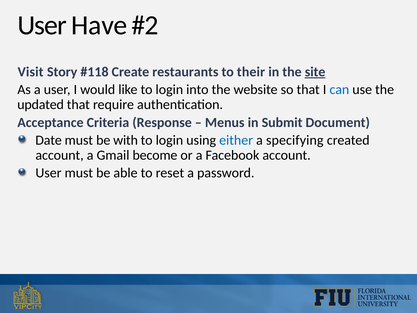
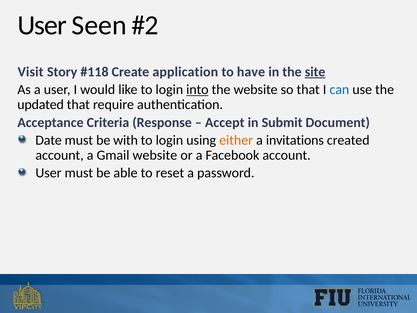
Have: Have -> Seen (99, 25)
restaurants: restaurants -> application (185, 72)
their: their -> have (251, 72)
into underline: none -> present (197, 90)
Menus: Menus -> Accept (225, 122)
either colour: blue -> orange (236, 140)
specifying: specifying -> invitations (295, 140)
Gmail become: become -> website (155, 155)
